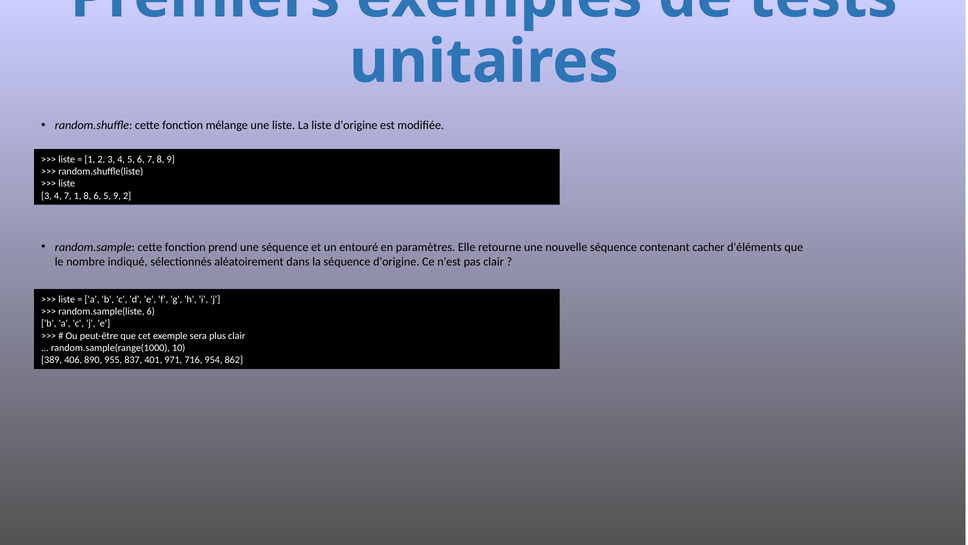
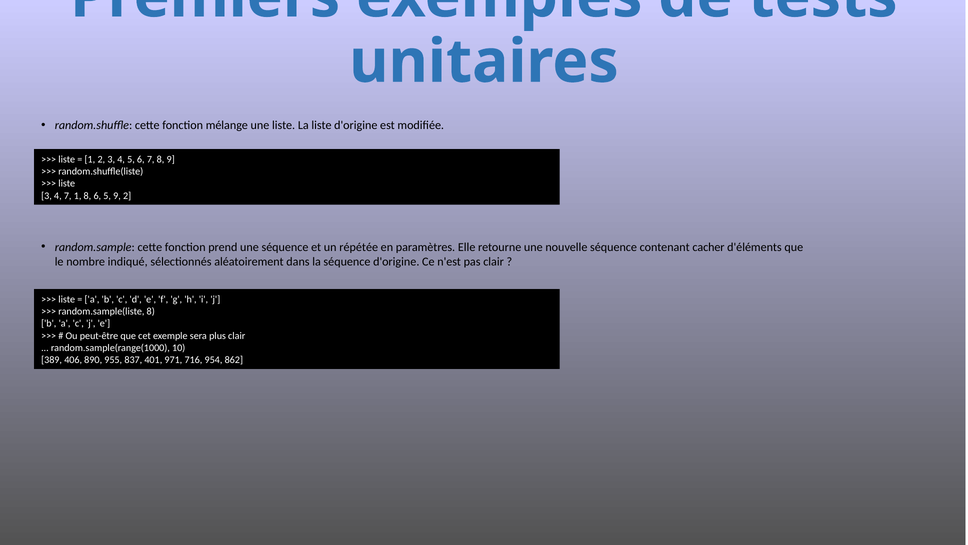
entouré: entouré -> répétée (359, 247)
random.sample(liste 6: 6 -> 8 (151, 311)
